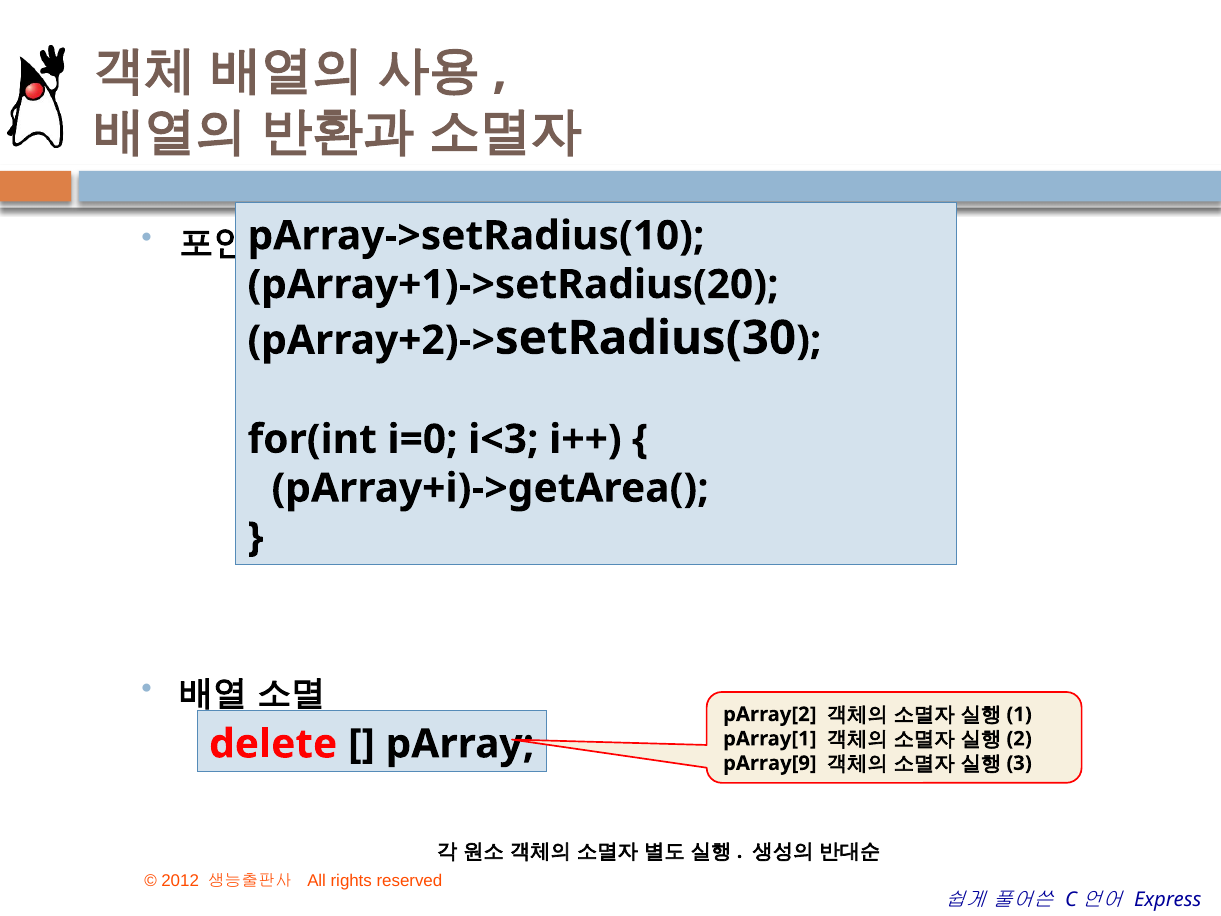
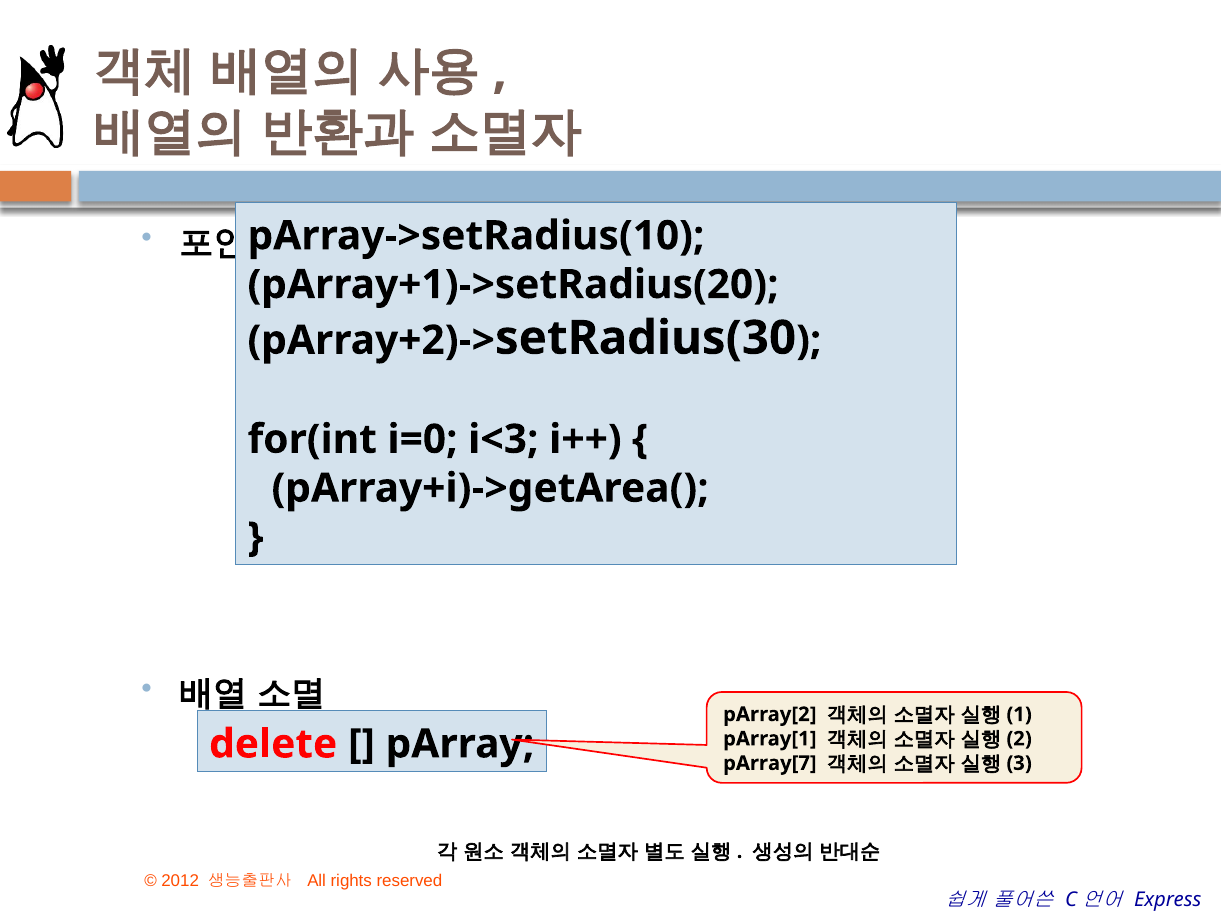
pArray[9: pArray[9 -> pArray[7 (770, 763)
